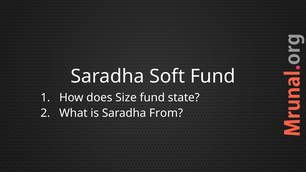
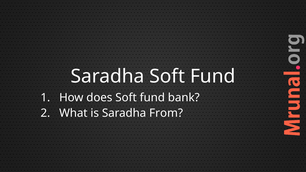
does Size: Size -> Soft (126, 98)
state: state -> bank (184, 98)
